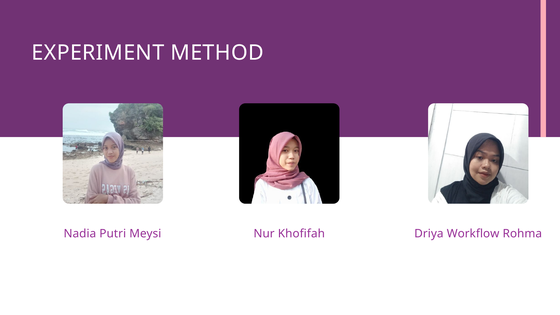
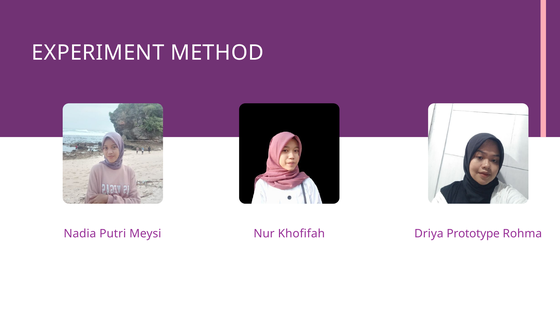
Workflow: Workflow -> Prototype (473, 234)
